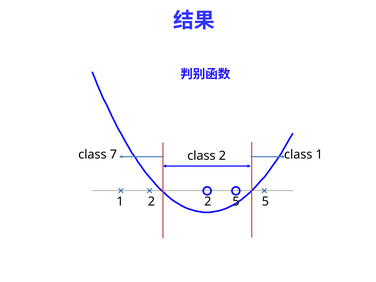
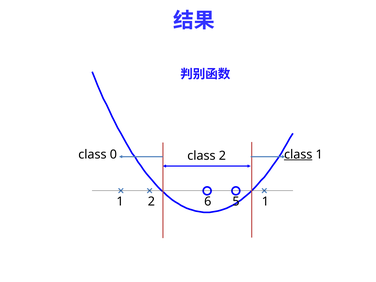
7: 7 -> 0 (113, 154)
class underline: none -> present (298, 154)
2 2: 2 -> 6 (208, 201)
5 5: 5 -> 1 (265, 201)
